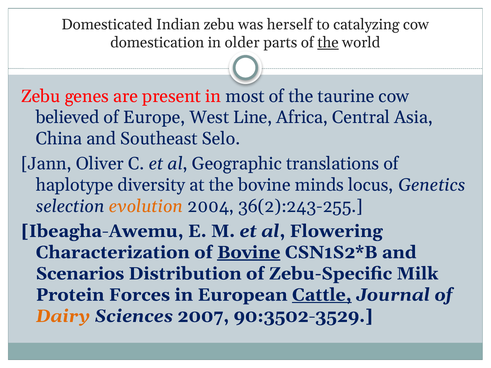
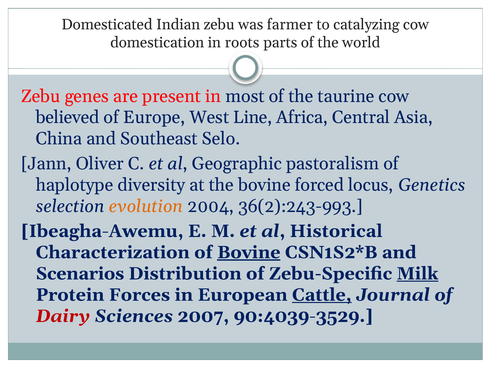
herself: herself -> farmer (290, 25)
older: older -> roots (242, 43)
the underline: present -> none (328, 43)
translations: translations -> pastoralism (333, 164)
minds: minds -> forced (319, 185)
36(2):243-255: 36(2):243-255 -> 36(2):243-993 (301, 206)
Flowering: Flowering -> Historical (336, 231)
Milk underline: none -> present (418, 274)
Dairy colour: orange -> red (63, 316)
90:3502-3529: 90:3502-3529 -> 90:4039-3529 (303, 316)
